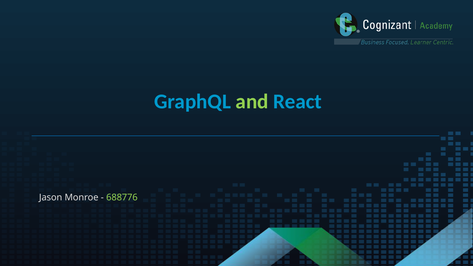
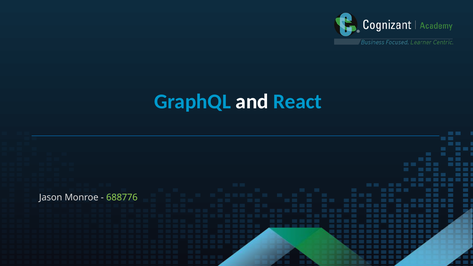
and colour: light green -> white (252, 102)
